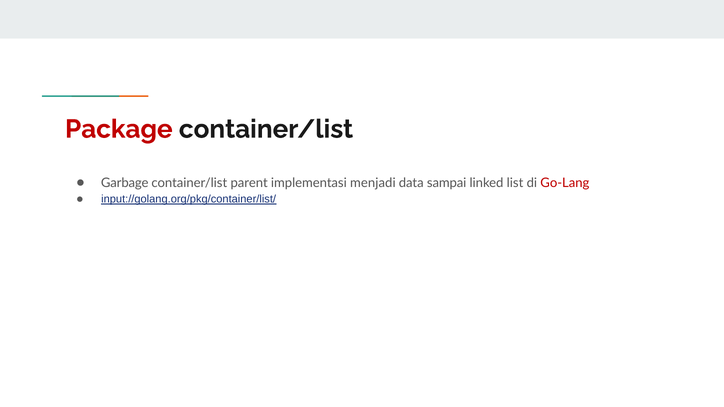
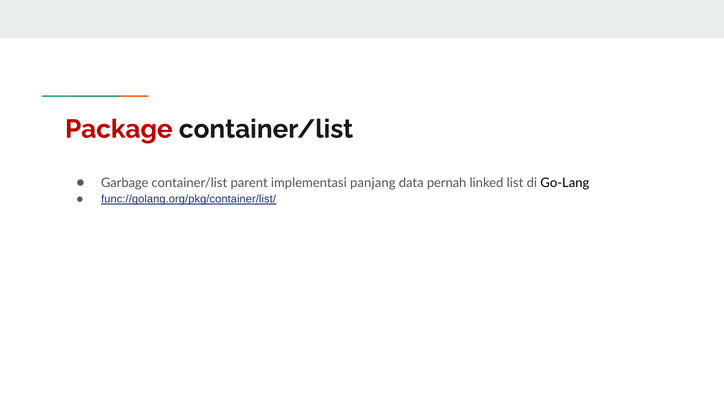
menjadi: menjadi -> panjang (373, 183)
sampai: sampai -> pernah (447, 183)
Go-Lang colour: red -> black (565, 183)
input://golang.org/pkg/container/list/: input://golang.org/pkg/container/list/ -> func://golang.org/pkg/container/list/ (189, 199)
